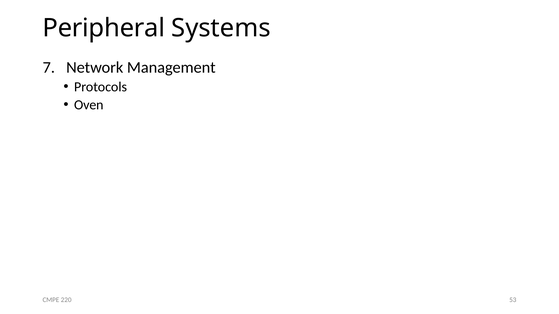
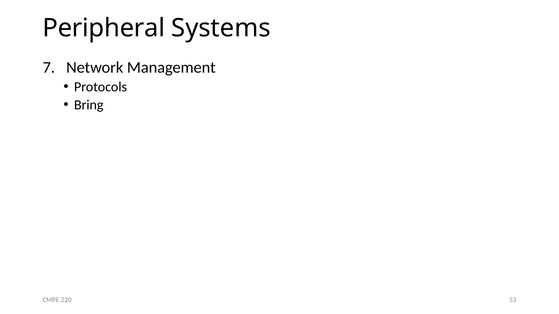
Oven: Oven -> Bring (89, 105)
